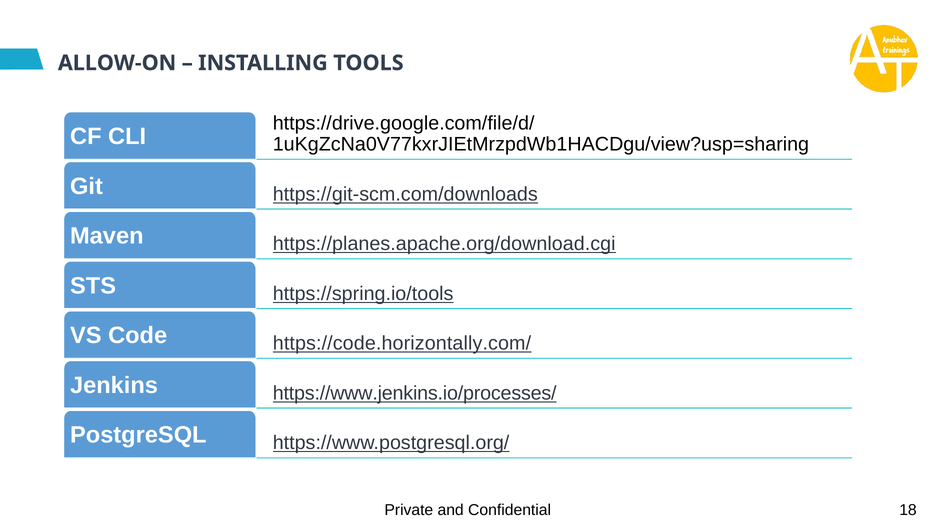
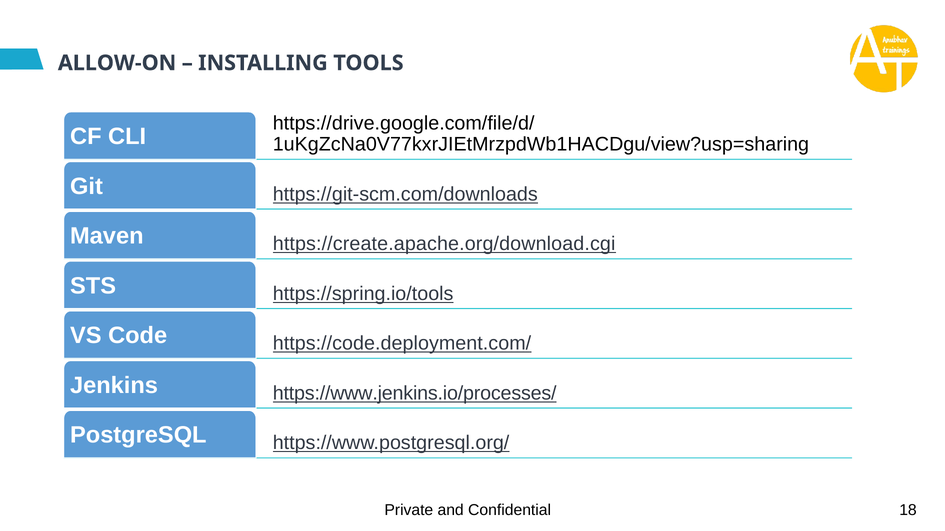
https://planes.apache.org/download.cgi: https://planes.apache.org/download.cgi -> https://create.apache.org/download.cgi (444, 244)
https://code.horizontally.com/: https://code.horizontally.com/ -> https://code.deployment.com/ (402, 344)
